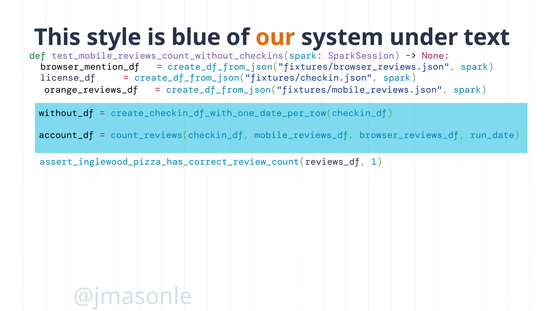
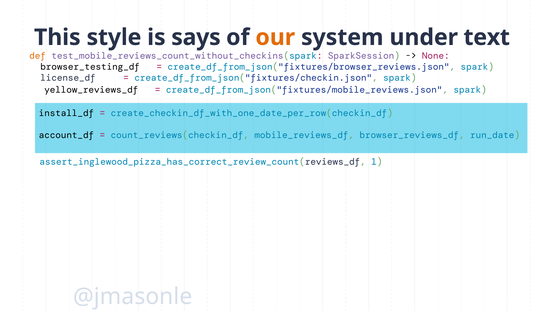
blue: blue -> says (196, 37)
def colour: green -> orange (38, 56)
browser_mention_df: browser_mention_df -> browser_testing_df (90, 67)
orange_reviews_df: orange_reviews_df -> yellow_reviews_df (91, 90)
without_df: without_df -> install_df (66, 113)
